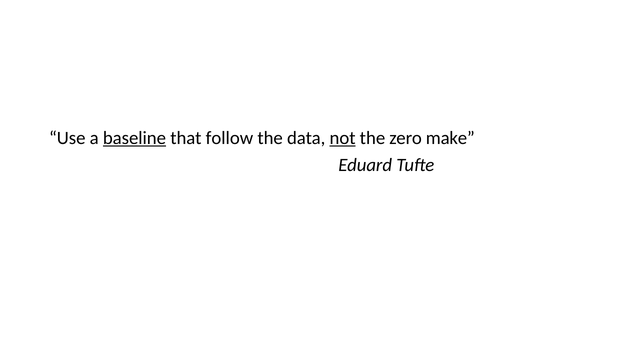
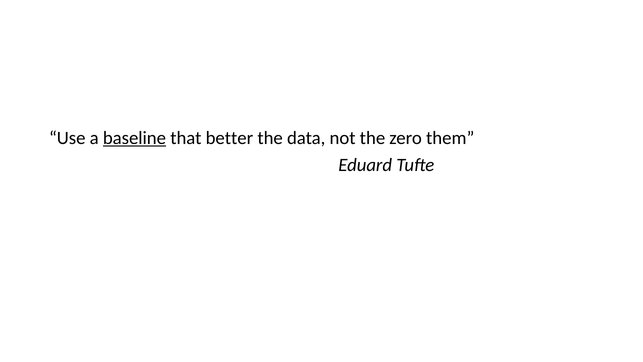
follow: follow -> better (229, 138)
not underline: present -> none (343, 138)
make: make -> them (450, 138)
